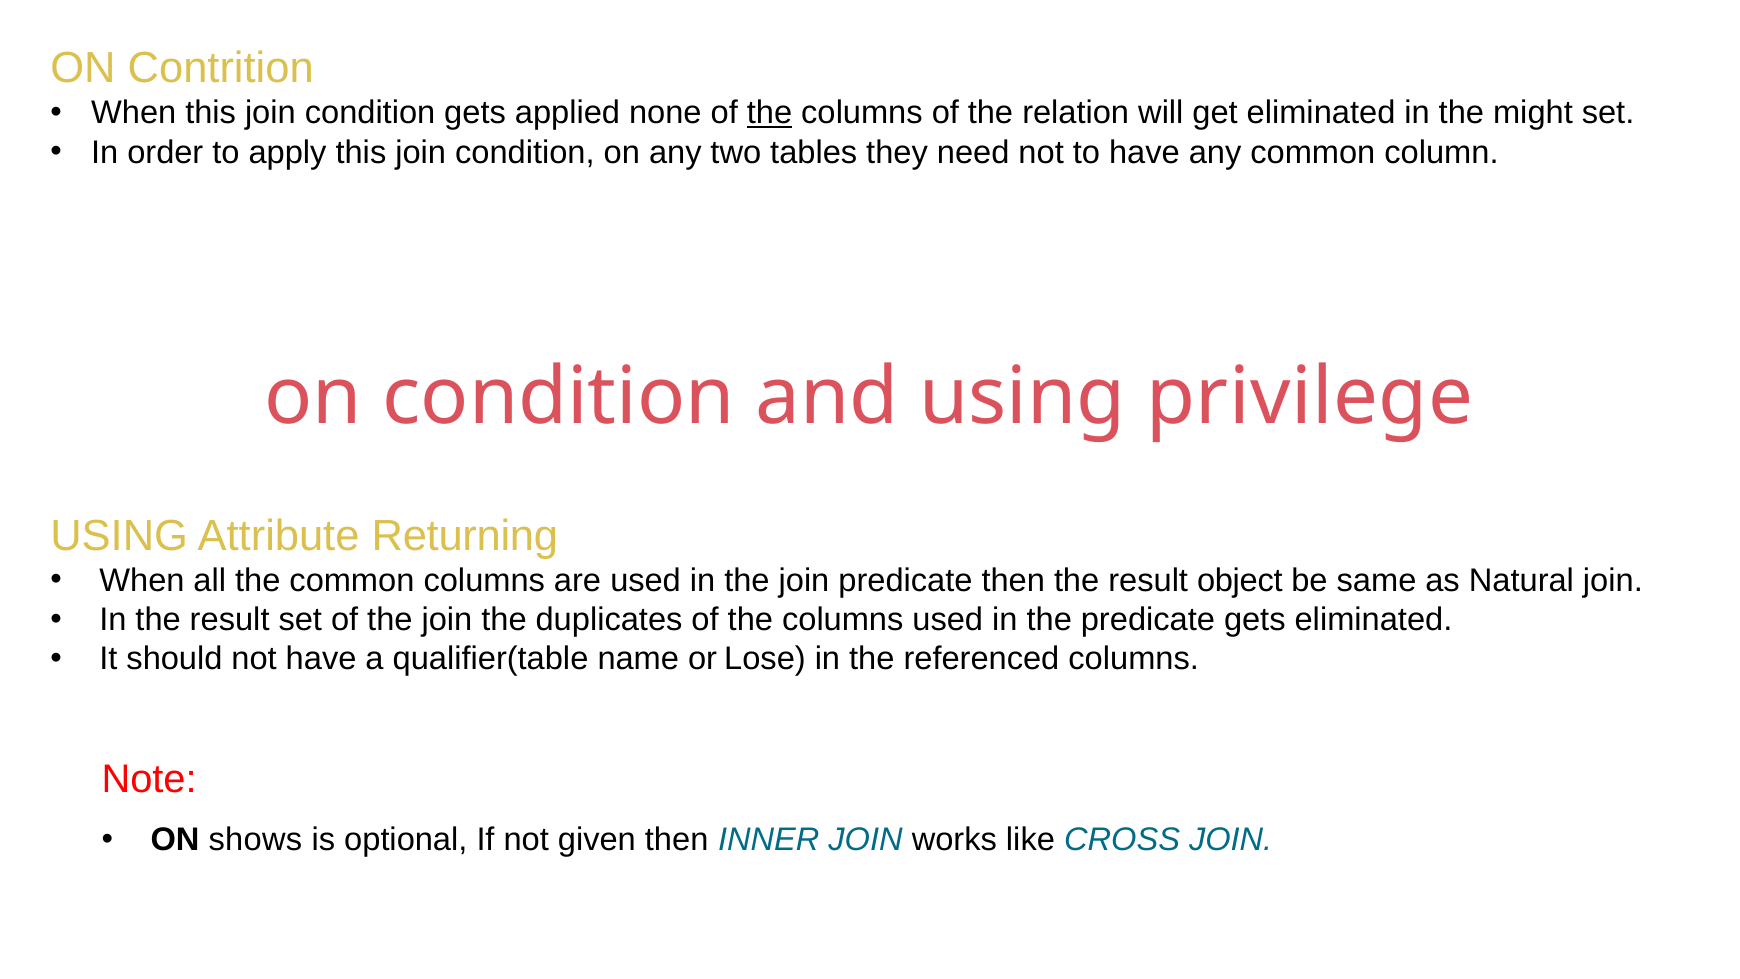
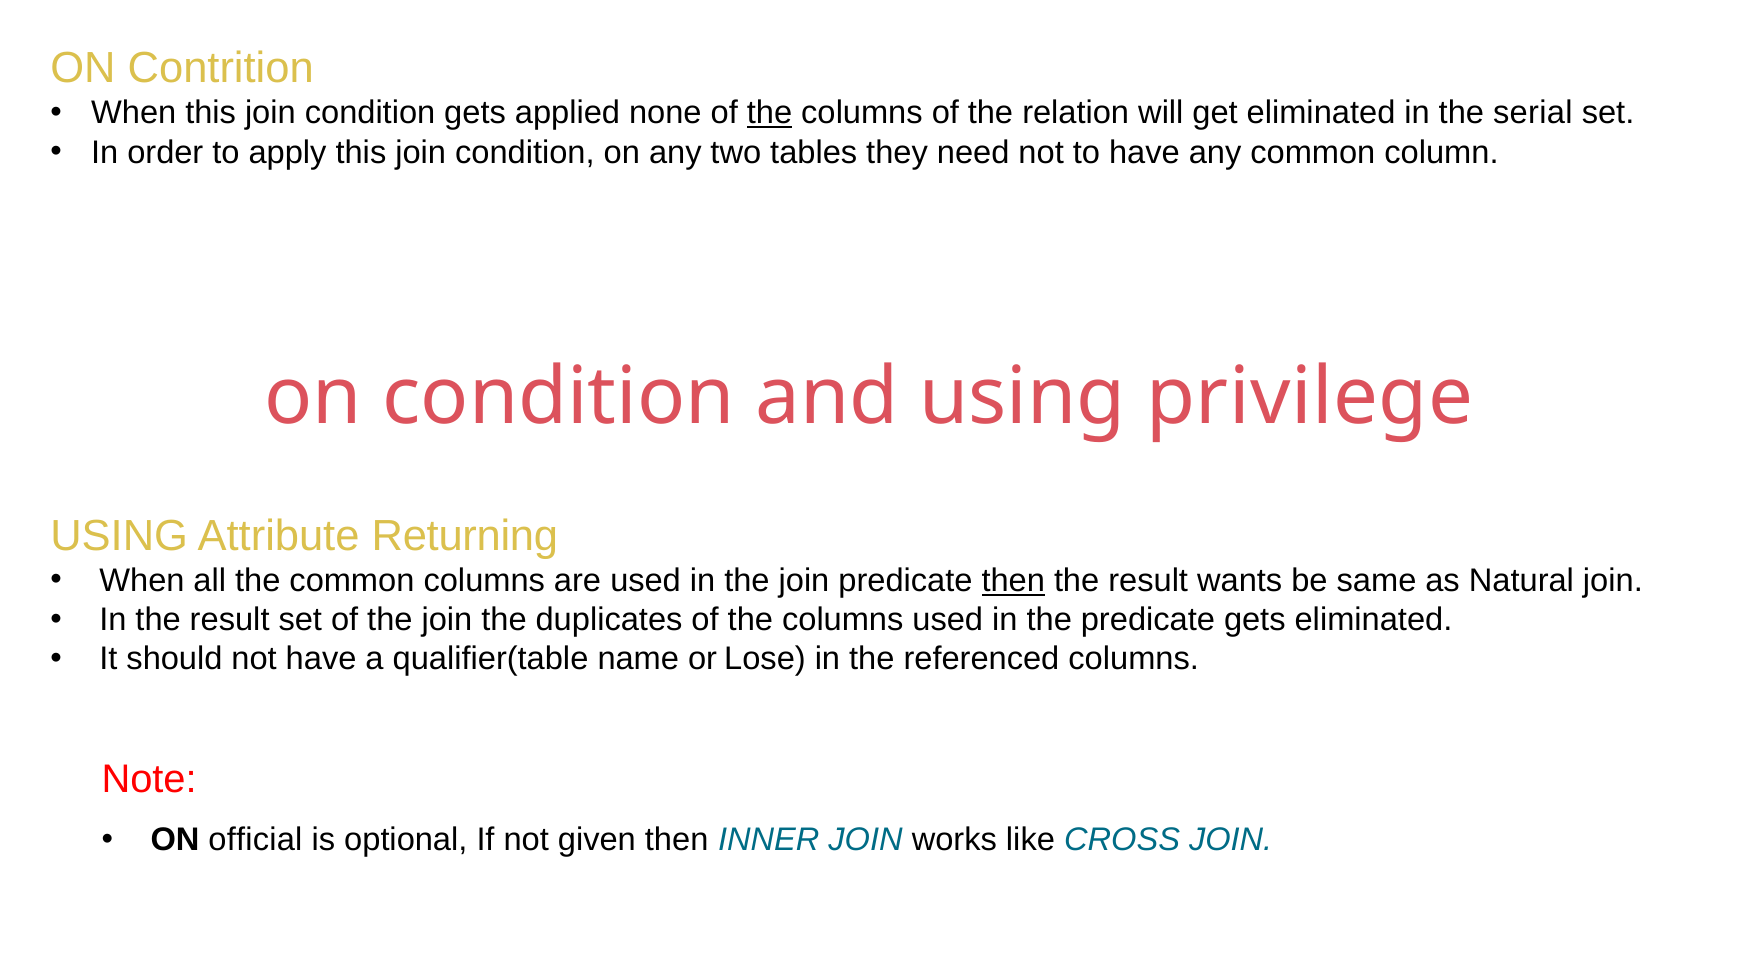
might: might -> serial (1533, 113)
then underline: none -> present (1013, 581)
object: object -> wants (1240, 581)
shows: shows -> official (255, 840)
